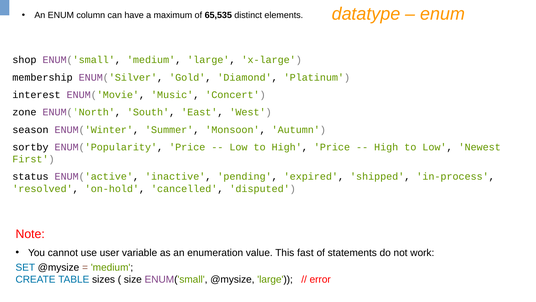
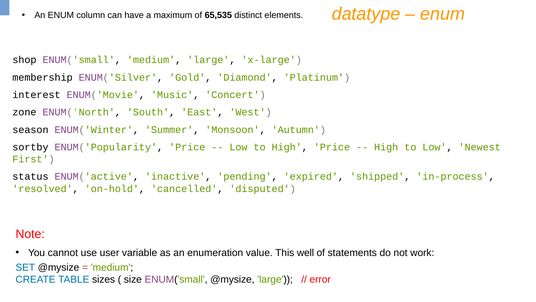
fast: fast -> well (305, 252)
